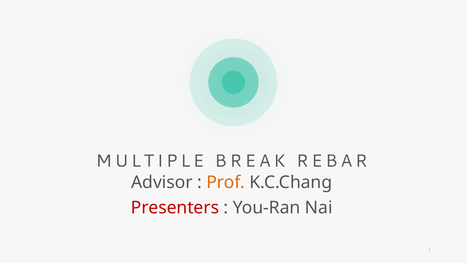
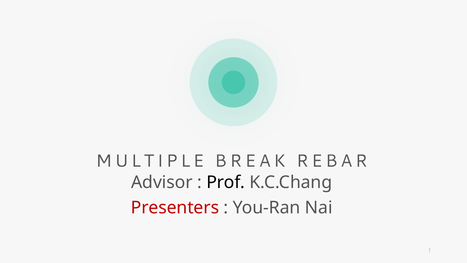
Prof colour: orange -> black (226, 182)
